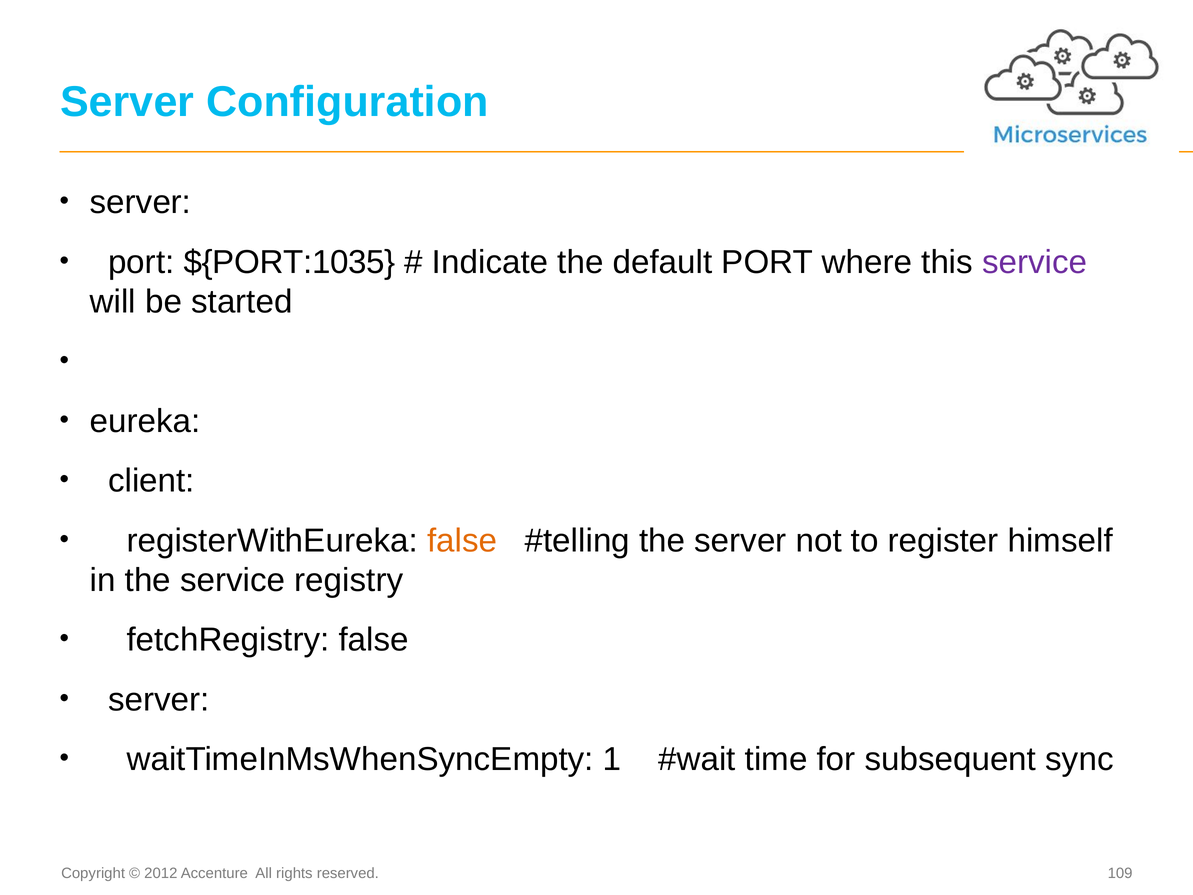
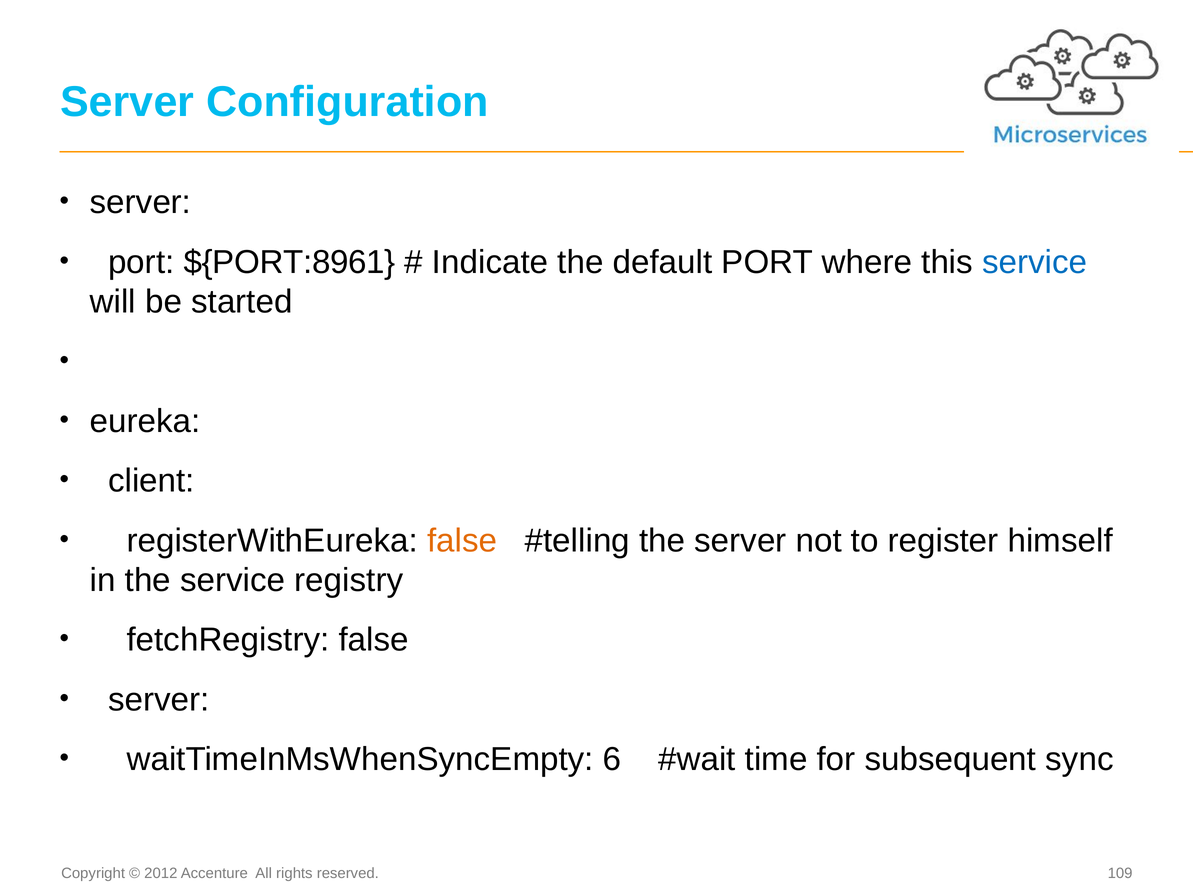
${PORT:1035: ${PORT:1035 -> ${PORT:8961 (290, 262)
service colour: purple -> blue (1035, 262)
1: 1 -> 6 (612, 759)
